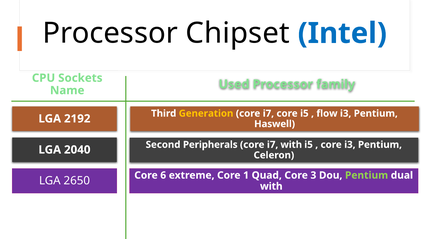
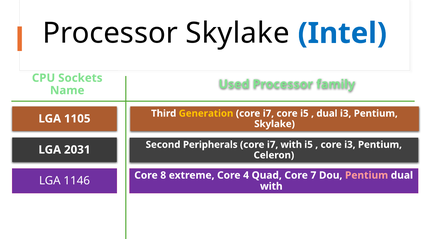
Processor Chipset: Chipset -> Skylake (238, 33)
flow: flow -> dual (327, 114)
2192: 2192 -> 1105 (77, 119)
Haswell: Haswell -> Skylake (275, 124)
2040: 2040 -> 2031 (77, 150)
6: 6 -> 8 (163, 176)
1: 1 -> 4 (246, 176)
3: 3 -> 7 (313, 176)
Pentium colour: light green -> pink (367, 176)
2650: 2650 -> 1146 (77, 181)
